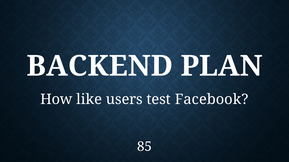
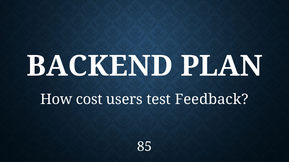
like: like -> cost (89, 100)
Facebook: Facebook -> Feedback (212, 100)
